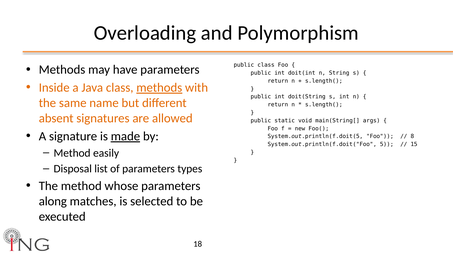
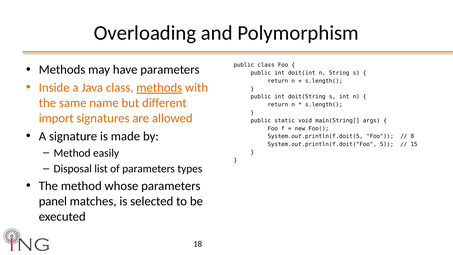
absent: absent -> import (56, 118)
made underline: present -> none (125, 136)
along: along -> panel (53, 201)
